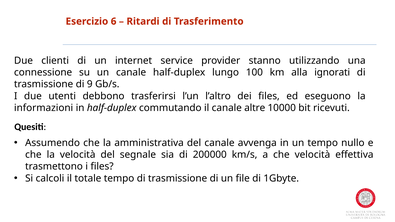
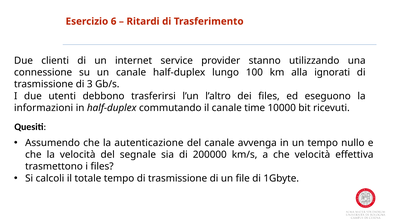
9: 9 -> 3 (90, 84)
altre: altre -> time (255, 108)
amministrativa: amministrativa -> autenticazione (149, 143)
